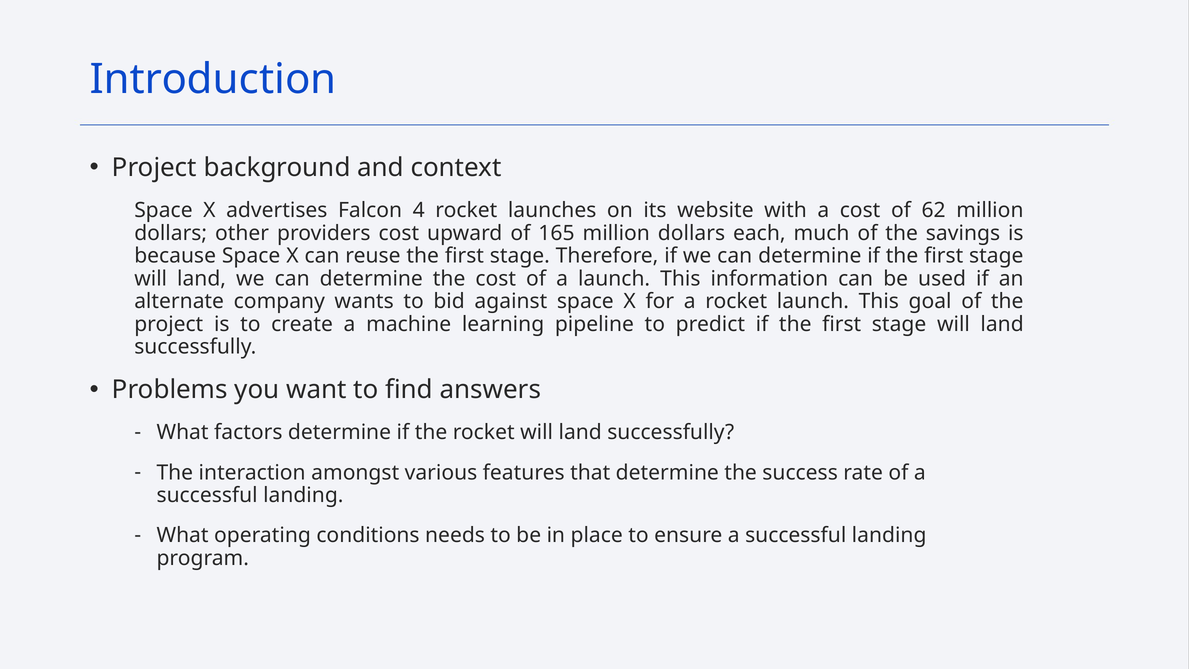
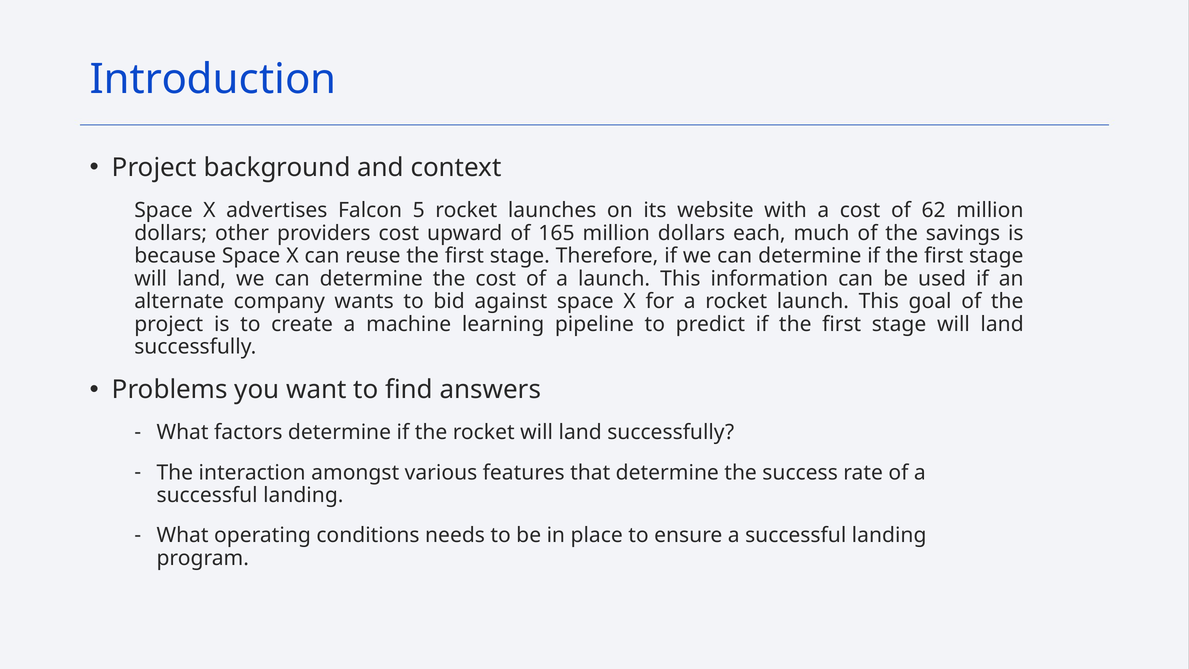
4: 4 -> 5 (419, 210)
